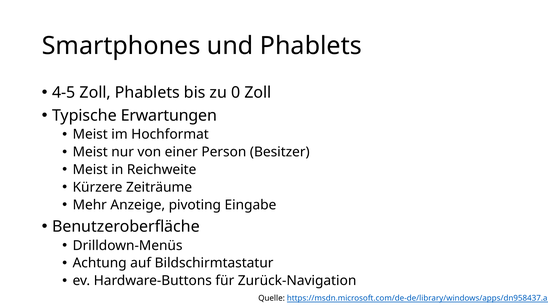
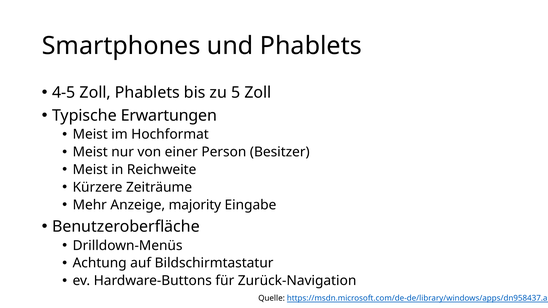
0: 0 -> 5 (236, 93)
pivoting: pivoting -> majority (195, 205)
